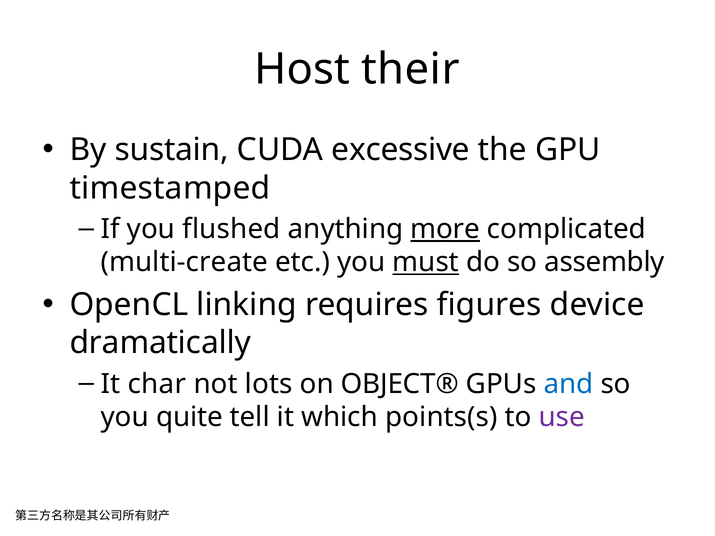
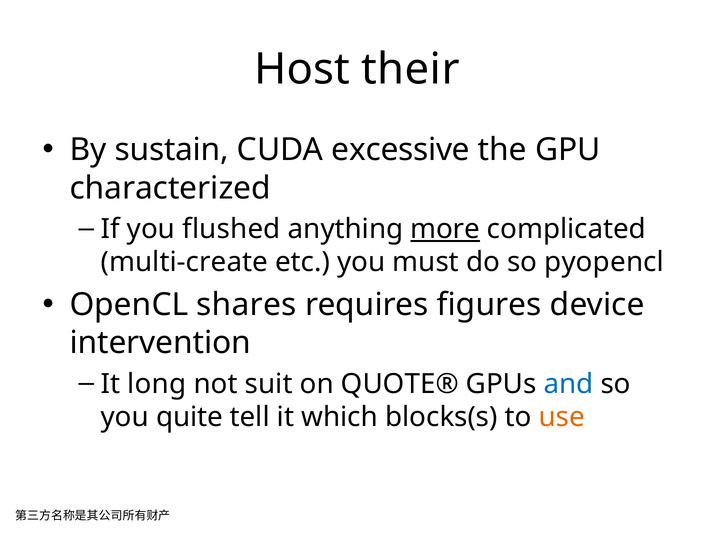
timestamped: timestamped -> characterized (170, 188)
must underline: present -> none (426, 262)
assembly: assembly -> pyopencl (604, 262)
linking: linking -> shares (246, 305)
dramatically: dramatically -> intervention (160, 343)
char: char -> long (157, 384)
lots: lots -> suit (269, 384)
OBJECT®: OBJECT® -> QUOTE® (400, 384)
points(s: points(s -> blocks(s (441, 417)
use colour: purple -> orange (562, 417)
